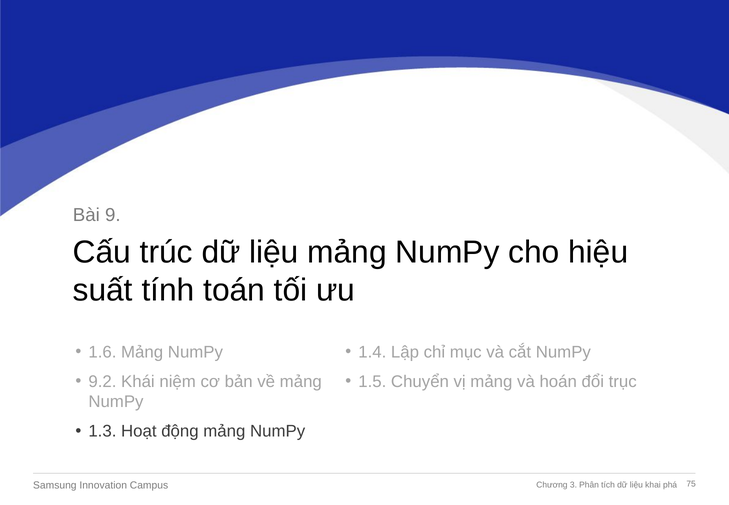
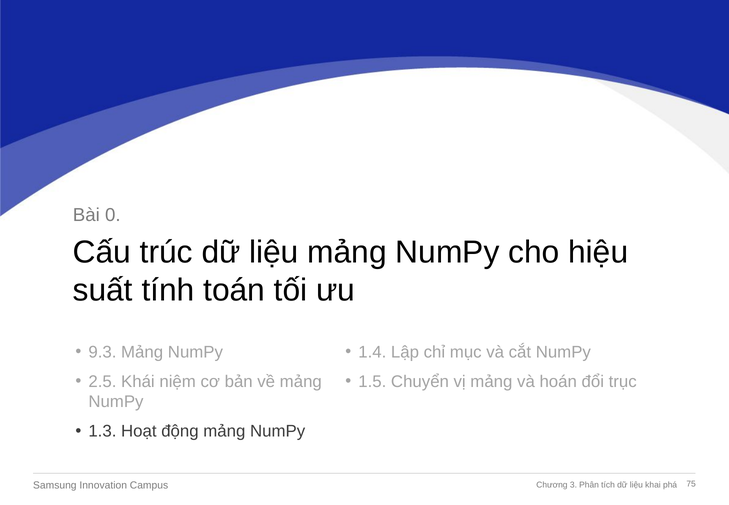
9: 9 -> 0 (113, 215)
1.6: 1.6 -> 9.3 (102, 352)
9.2: 9.2 -> 2.5 (102, 382)
